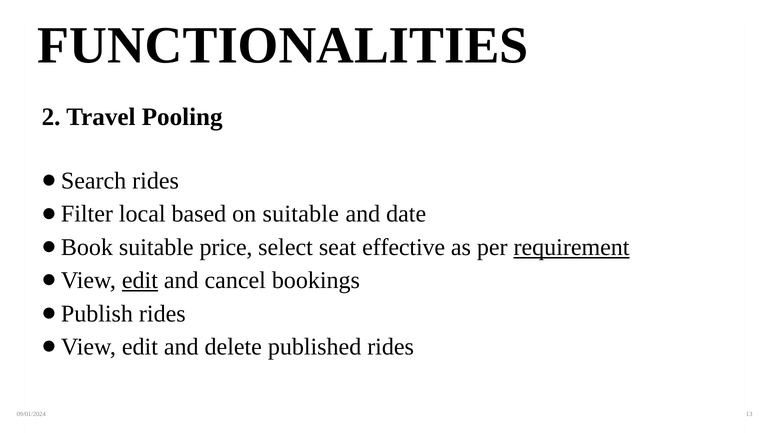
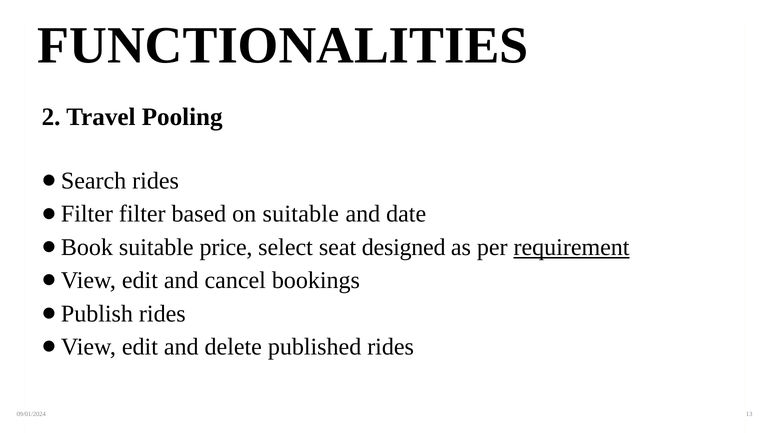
local: local -> filter (142, 214)
effective: effective -> designed (404, 247)
edit underline: present -> none (140, 280)
